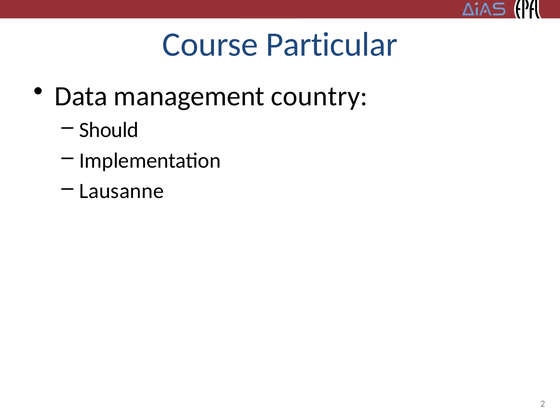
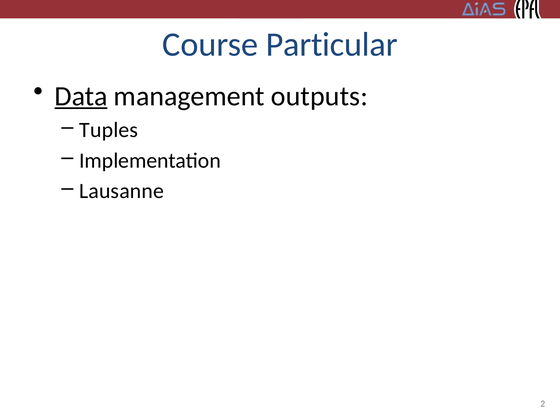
Data underline: none -> present (81, 96)
country: country -> outputs (319, 96)
Should: Should -> Tuples (109, 130)
